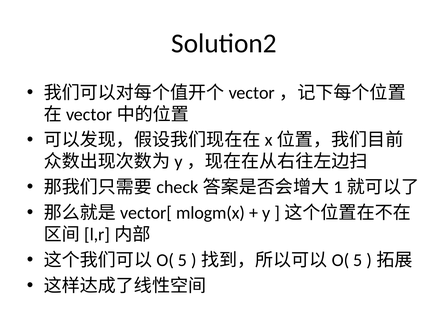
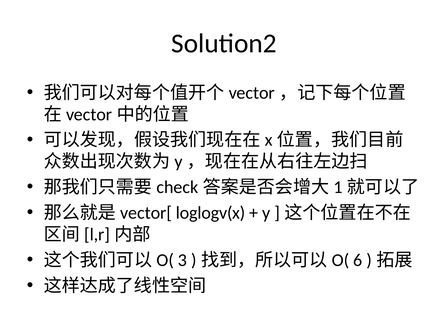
mlogm(x: mlogm(x -> loglogv(x (211, 213)
5: 5 -> 3 (182, 260)
5: 5 -> 6 (358, 260)
